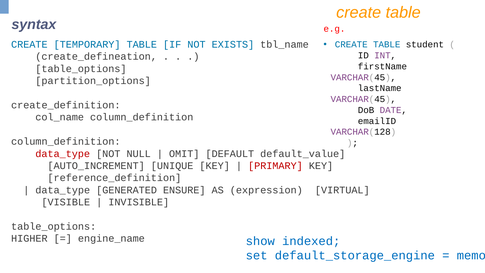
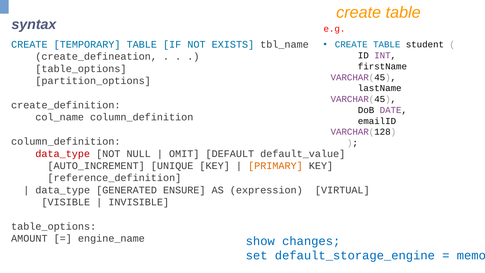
PRIMARY colour: red -> orange (275, 166)
HIGHER: HIGHER -> AMOUNT (29, 238)
indexed: indexed -> changes (311, 241)
